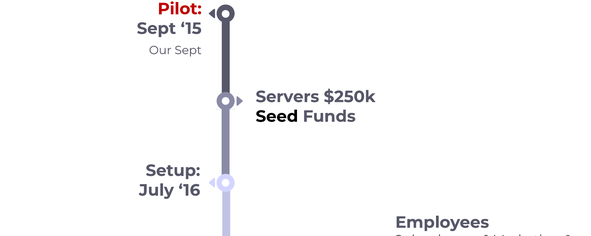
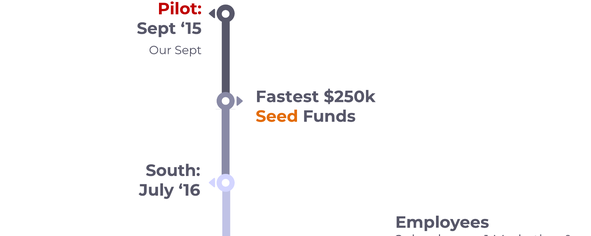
Servers: Servers -> Fastest (287, 97)
Seed colour: black -> orange (277, 117)
Setup: Setup -> South (173, 171)
